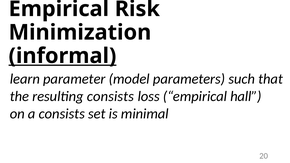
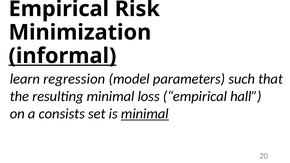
parameter: parameter -> regression (74, 79)
resulting consists: consists -> minimal (111, 96)
minimal underline: none -> present (145, 114)
